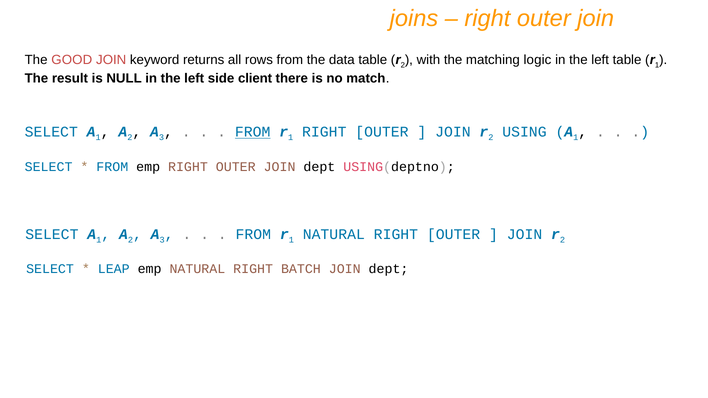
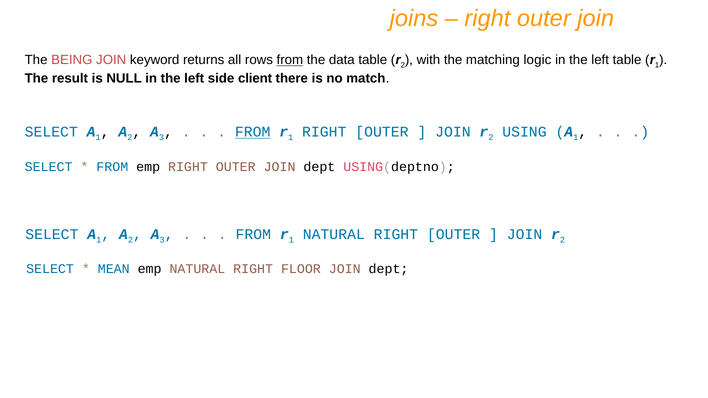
GOOD: GOOD -> BEING (72, 60)
from underline: none -> present (290, 60)
LEAP: LEAP -> MEAN (114, 269)
BATCH: BATCH -> FLOOR (301, 269)
